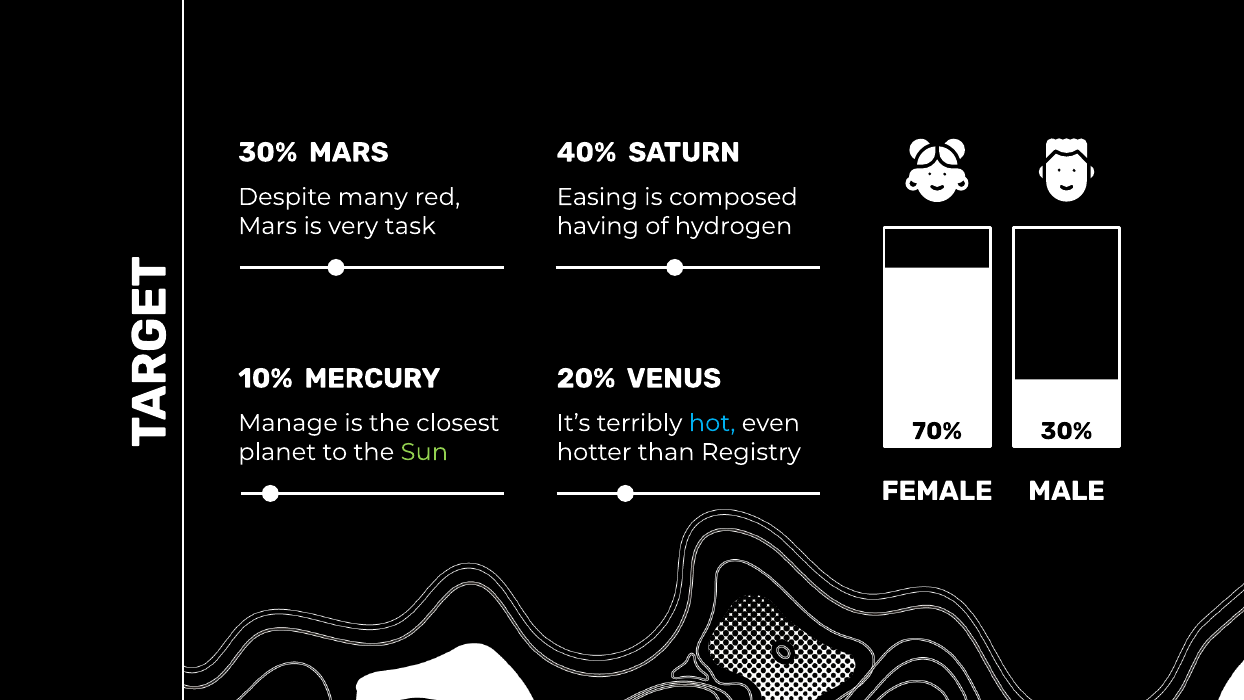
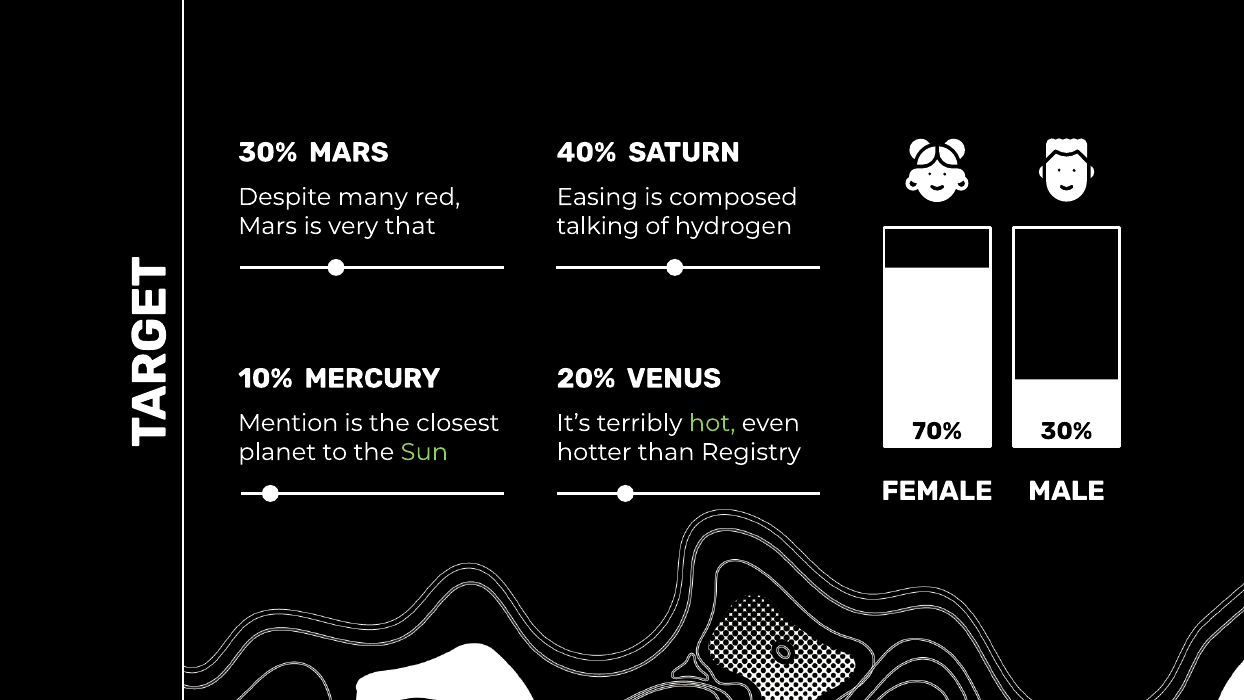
task: task -> that (410, 226)
having: having -> talking (598, 226)
Manage: Manage -> Mention (288, 423)
hot colour: light blue -> light green (712, 423)
